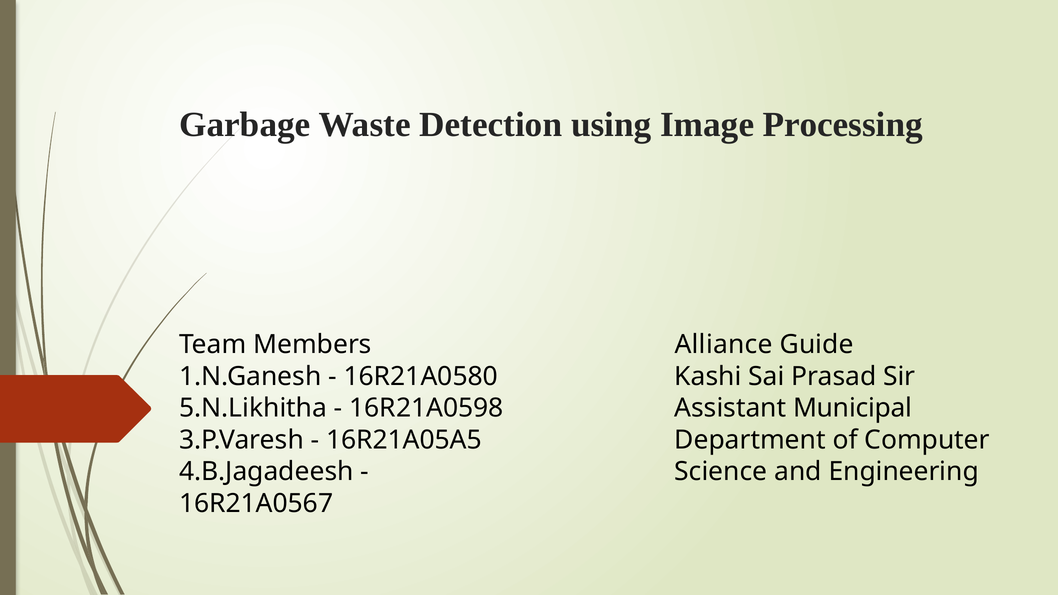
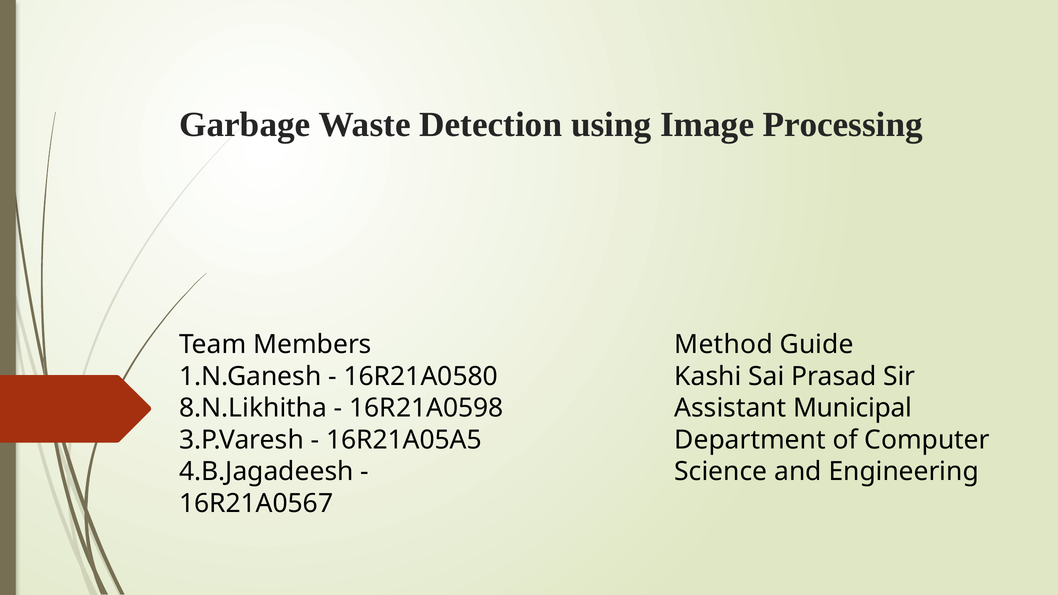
Alliance: Alliance -> Method (724, 345)
5.N.Likhitha: 5.N.Likhitha -> 8.N.Likhitha (253, 408)
